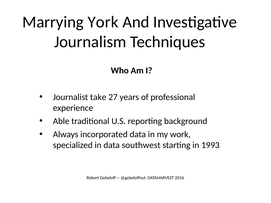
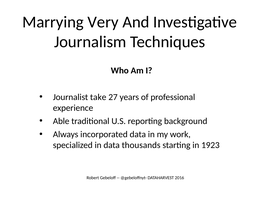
York: York -> Very (103, 22)
southwest: southwest -> thousands (141, 145)
1993: 1993 -> 1923 (210, 145)
